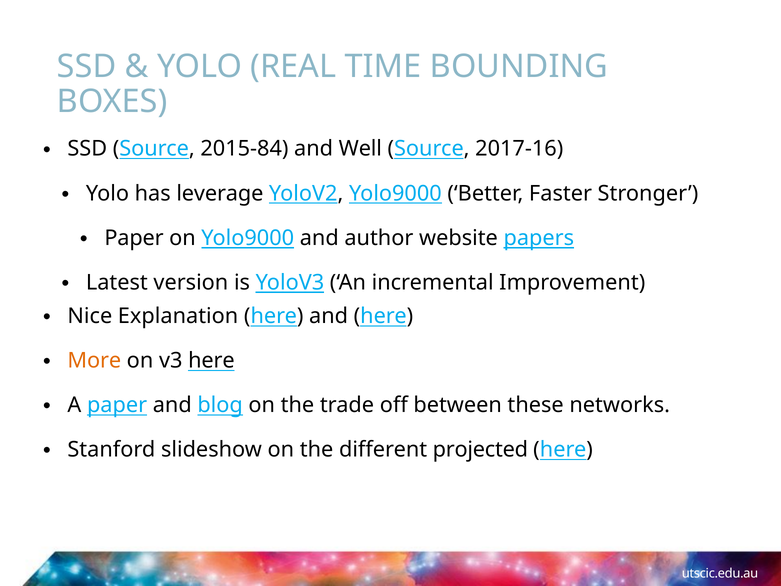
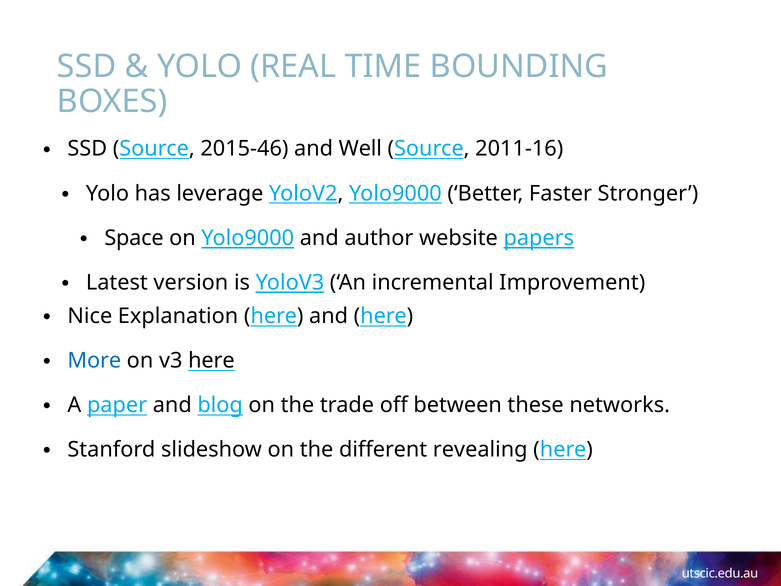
2015-84: 2015-84 -> 2015-46 (244, 149)
2017-16: 2017-16 -> 2011-16 (519, 149)
Paper: Paper -> Space (134, 238)
More colour: orange -> blue (94, 360)
projected: projected -> revealing (480, 449)
